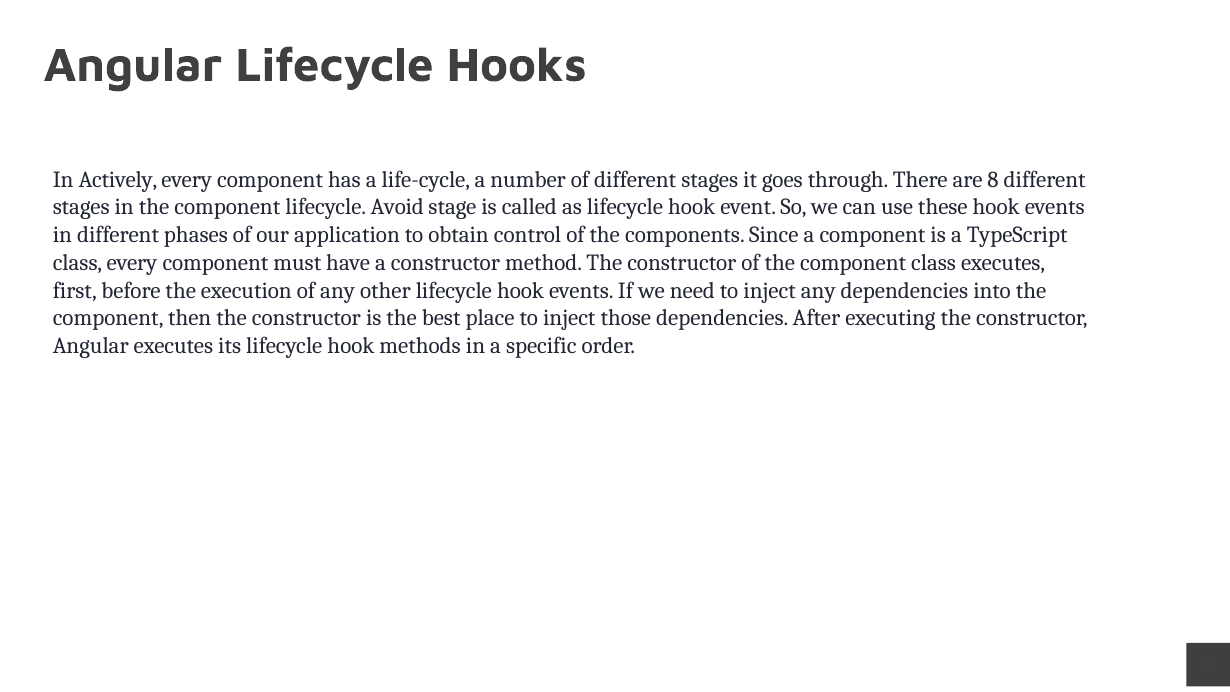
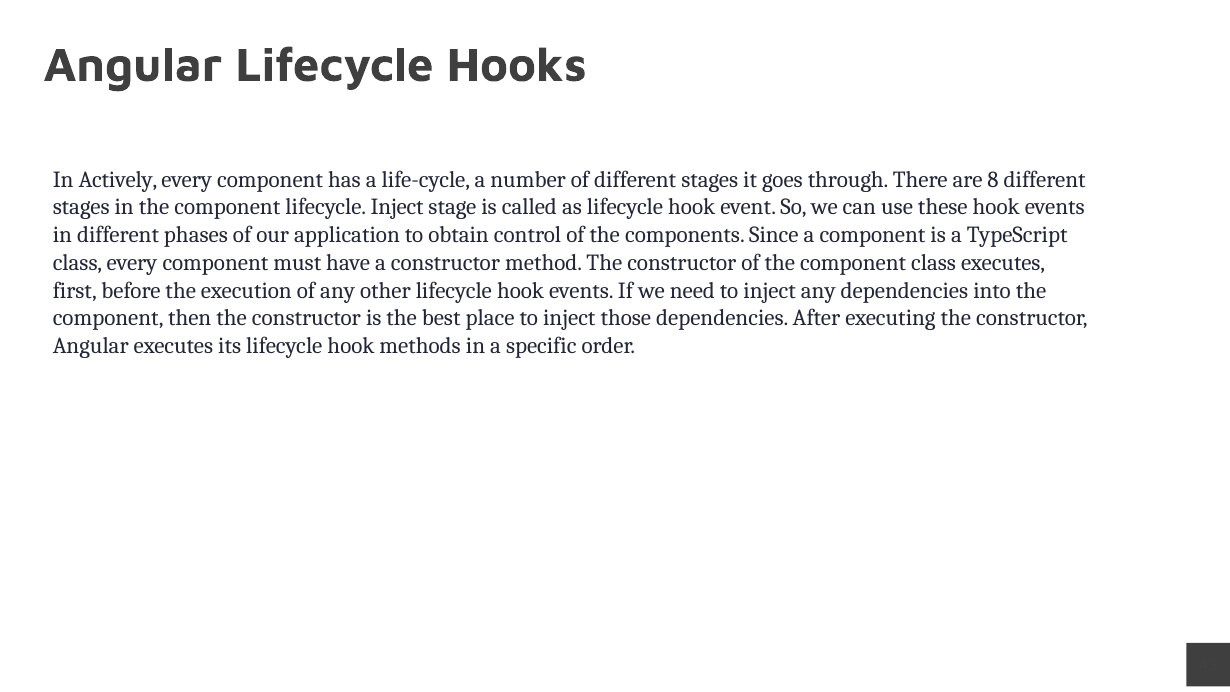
lifecycle Avoid: Avoid -> Inject (397, 207)
